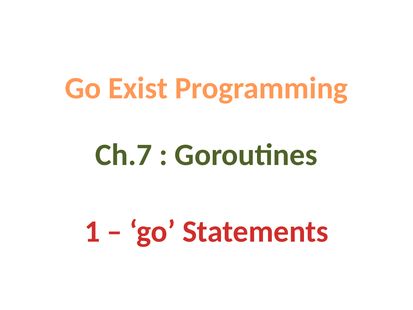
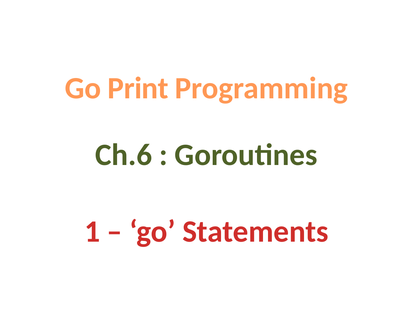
Exist: Exist -> Print (138, 88)
Ch.7: Ch.7 -> Ch.6 (124, 155)
